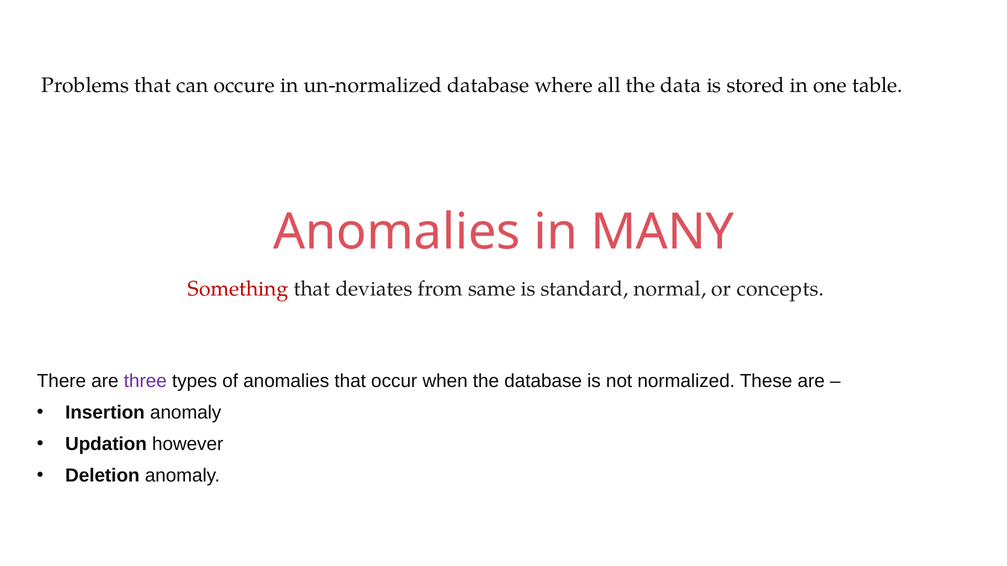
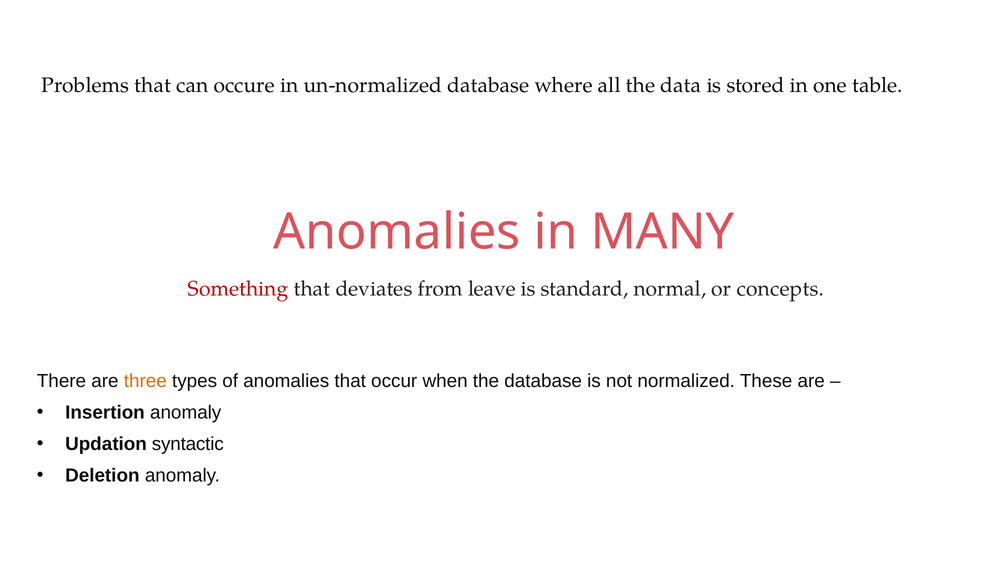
same: same -> leave (492, 289)
three colour: purple -> orange (145, 381)
however: however -> syntactic (188, 444)
